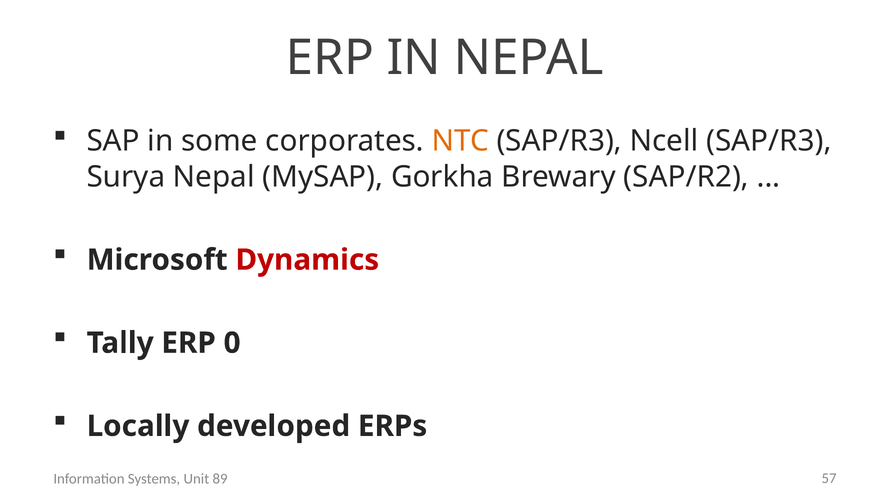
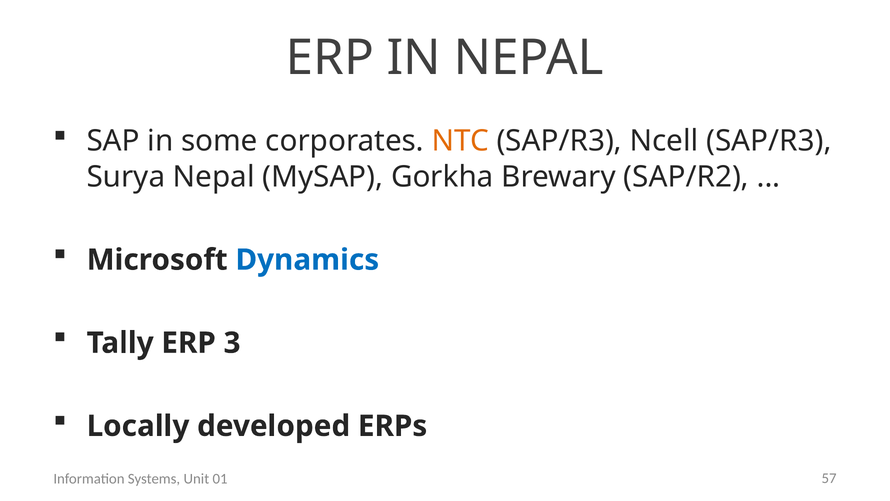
Dynamics colour: red -> blue (307, 260)
0: 0 -> 3 (232, 343)
89: 89 -> 01 (220, 478)
